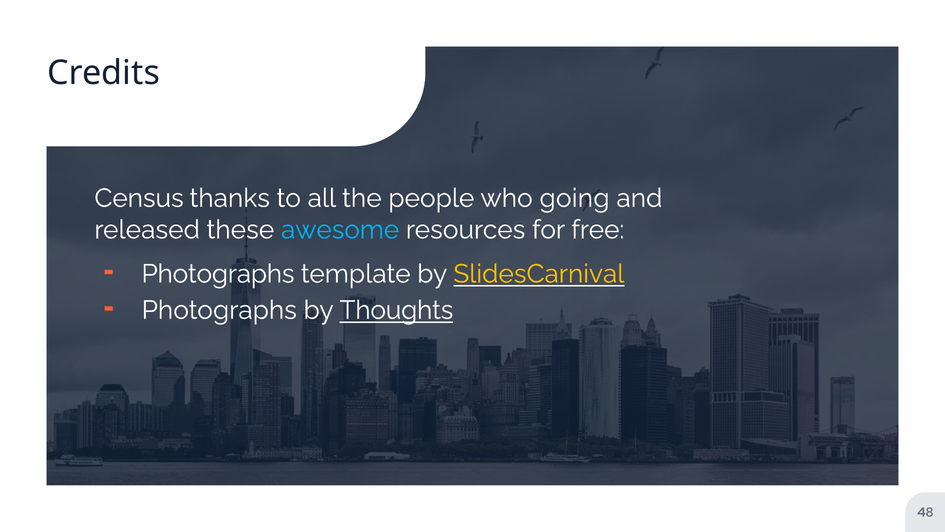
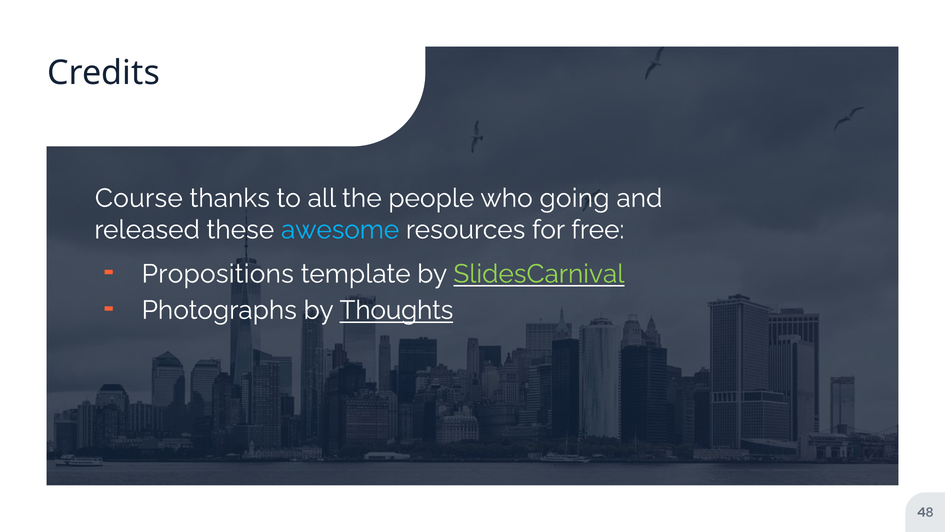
Census: Census -> Course (139, 198)
Photographs: Photographs -> Propositions (218, 274)
SlidesCarnival colour: yellow -> light green (539, 274)
